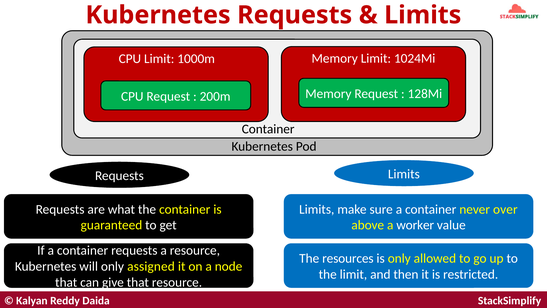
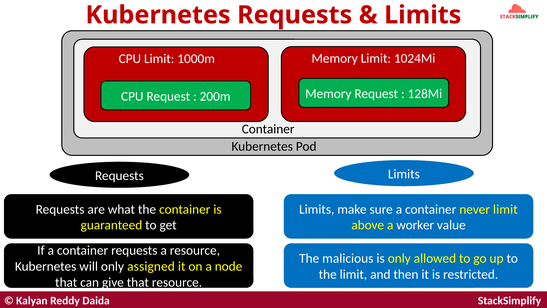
never over: over -> limit (505, 209)
resources: resources -> malicious (348, 258)
